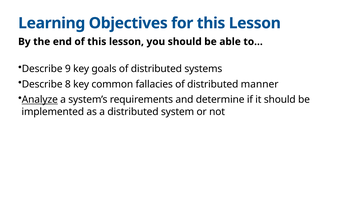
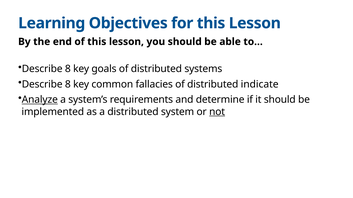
9: 9 -> 8 (68, 69)
manner: manner -> indicate (260, 84)
not underline: none -> present (217, 112)
